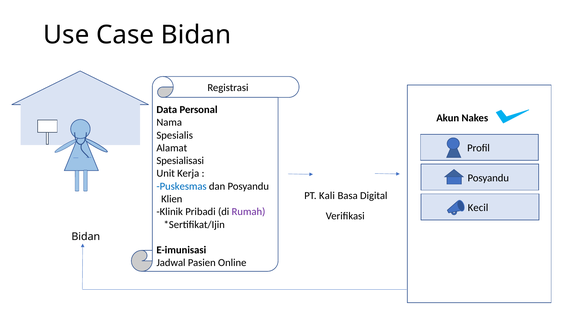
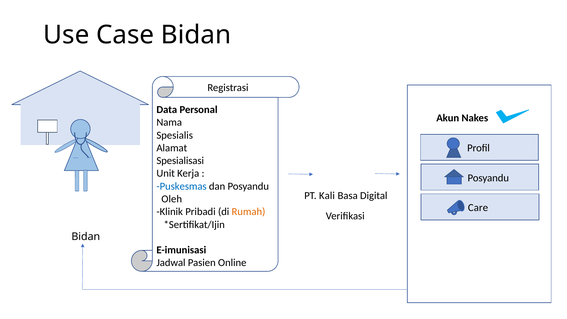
Klien: Klien -> Oleh (172, 199)
Kecil: Kecil -> Care (478, 208)
Rumah colour: purple -> orange (249, 212)
